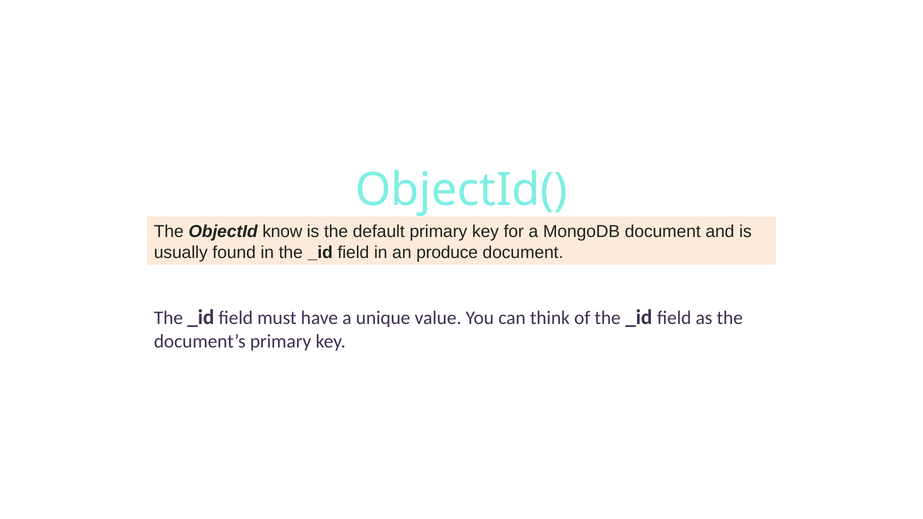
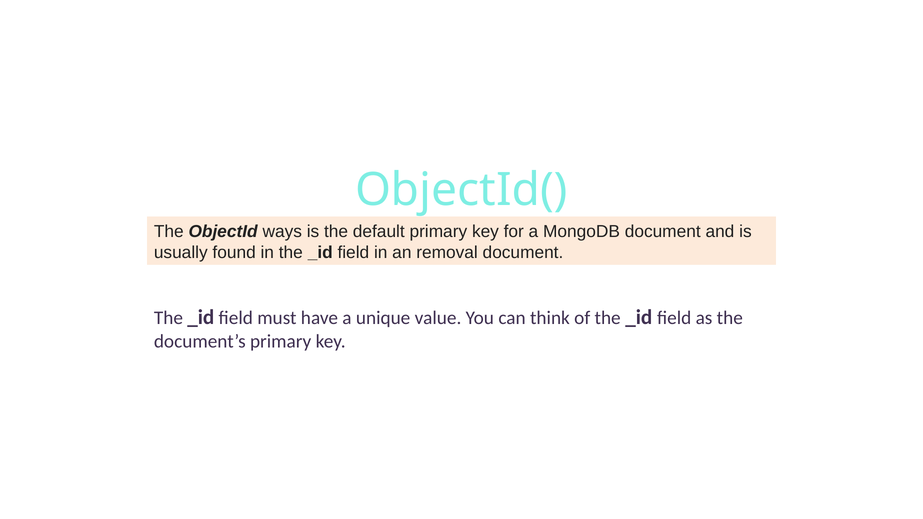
know: know -> ways (282, 232)
produce: produce -> removal (447, 252)
